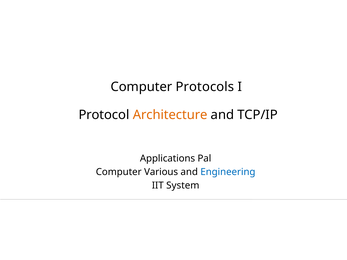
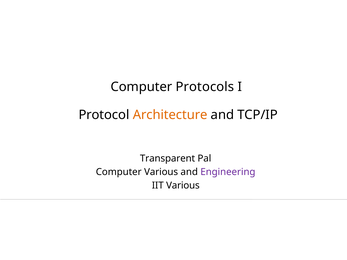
Applications: Applications -> Transparent (168, 159)
Engineering colour: blue -> purple (228, 172)
IIT System: System -> Various (183, 186)
